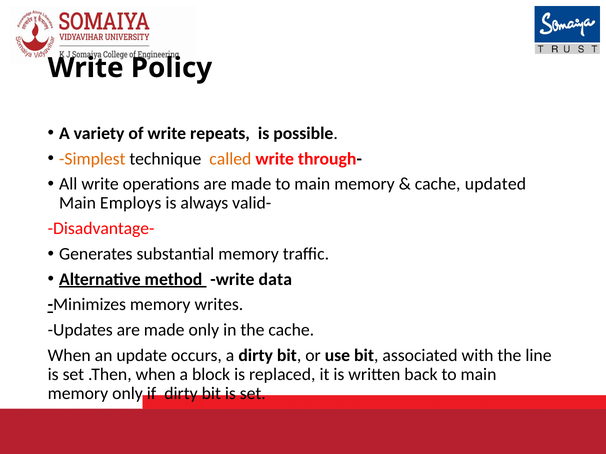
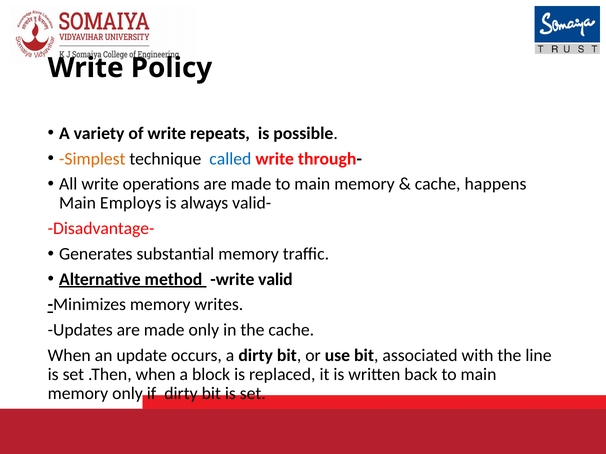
called colour: orange -> blue (230, 159)
updated: updated -> happens (496, 184)
data: data -> valid (275, 280)
